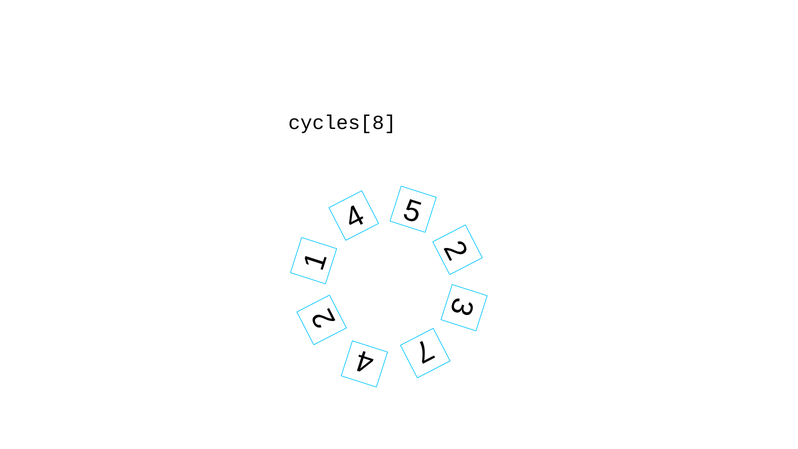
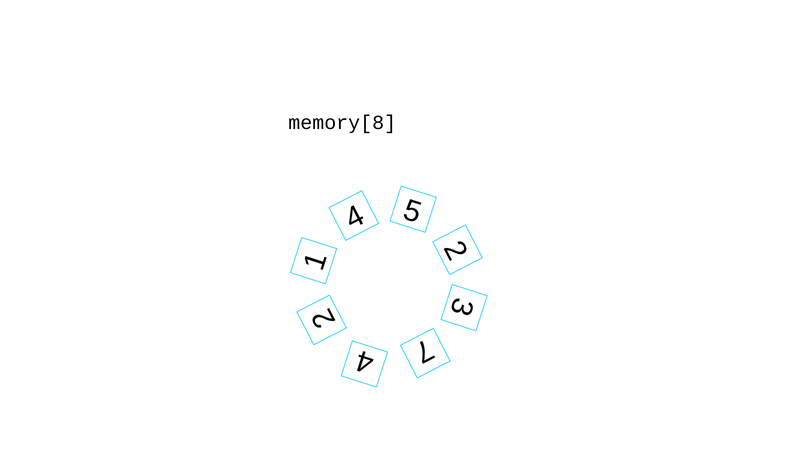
cycles[8: cycles[8 -> memory[8 (342, 122)
